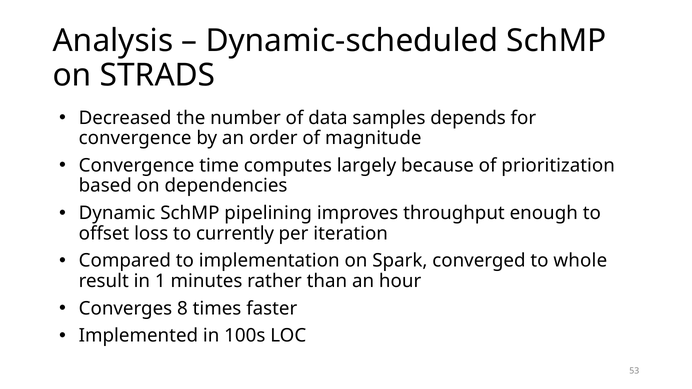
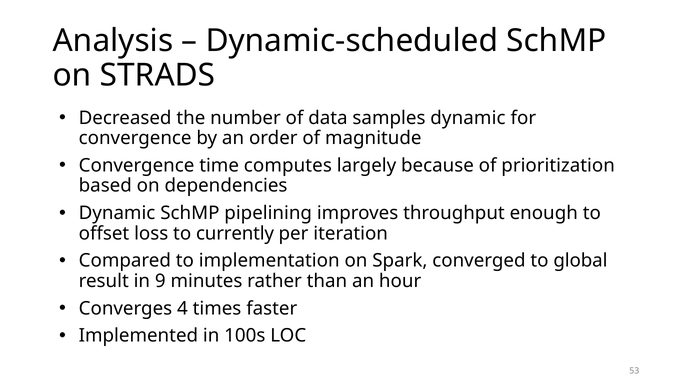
samples depends: depends -> dynamic (468, 118)
whole: whole -> global (580, 261)
1: 1 -> 9 (160, 281)
8: 8 -> 4 (182, 309)
